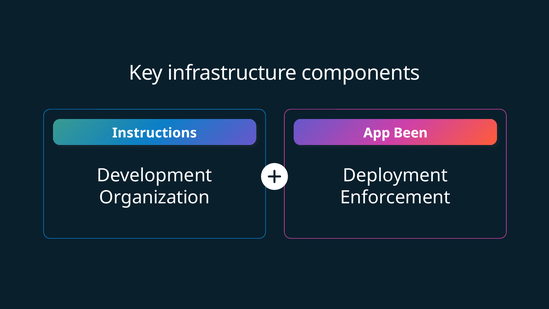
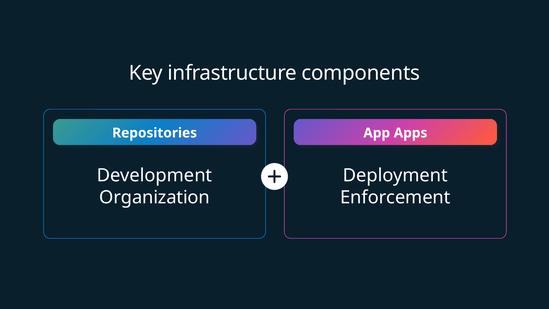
Instructions: Instructions -> Repositories (155, 133)
Been: Been -> Apps (411, 133)
